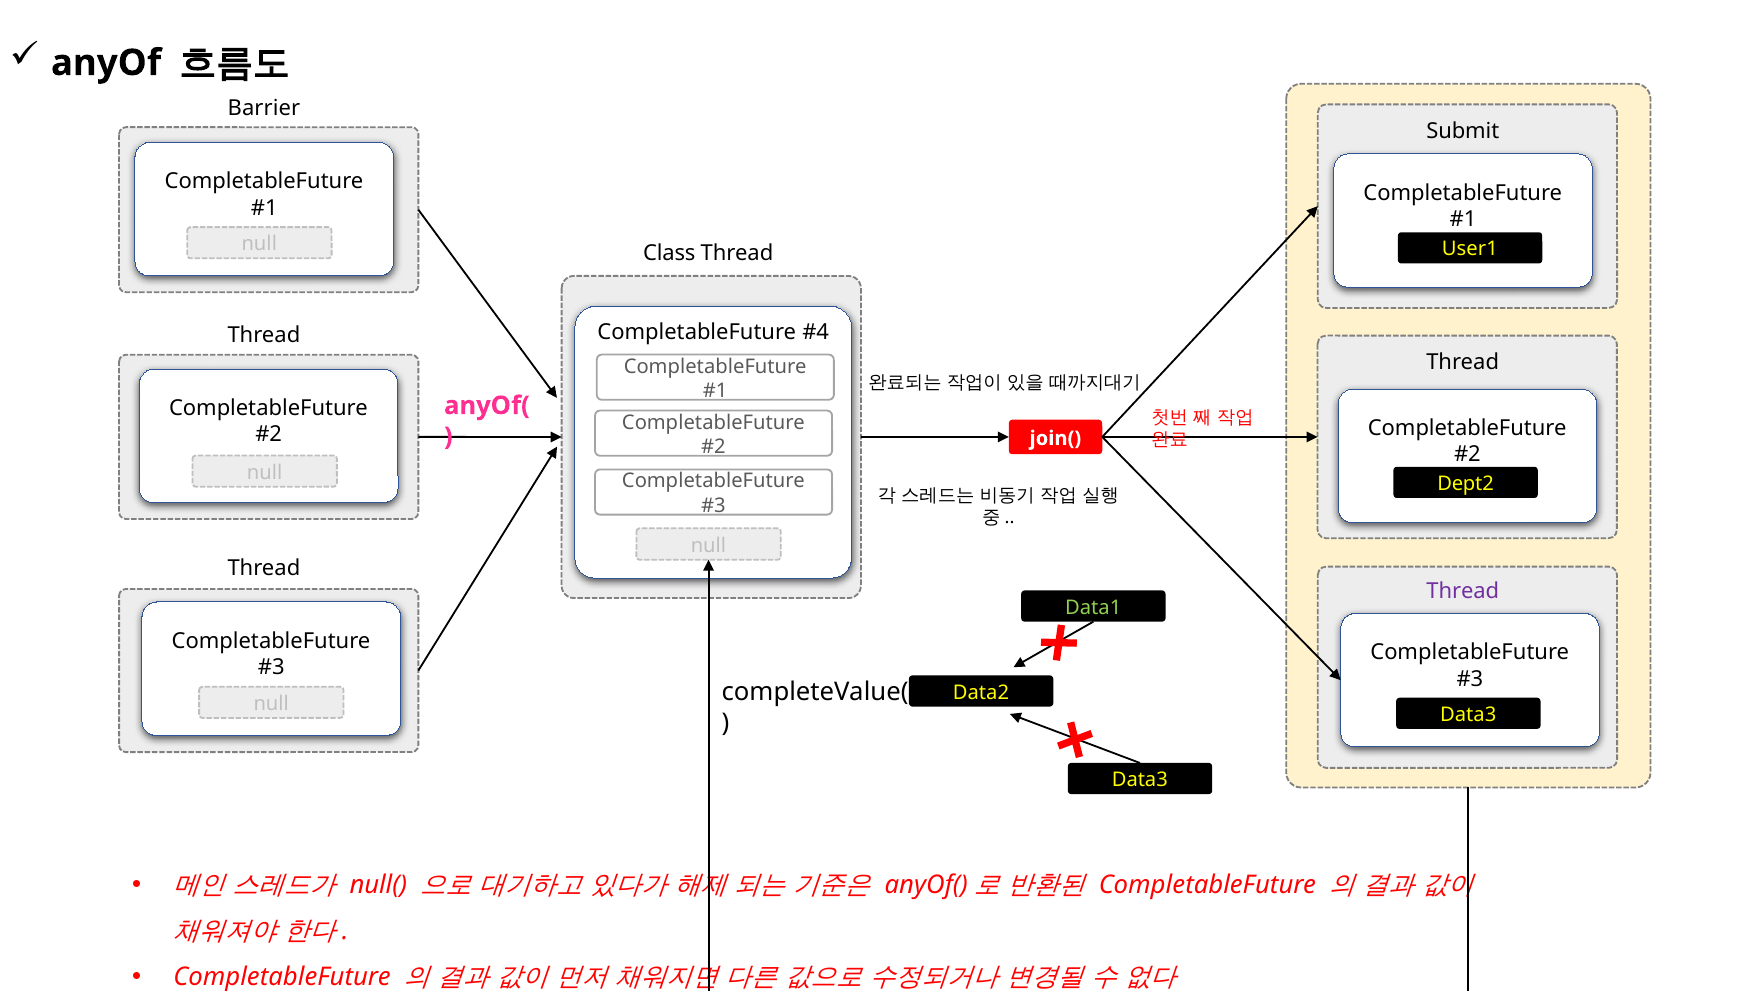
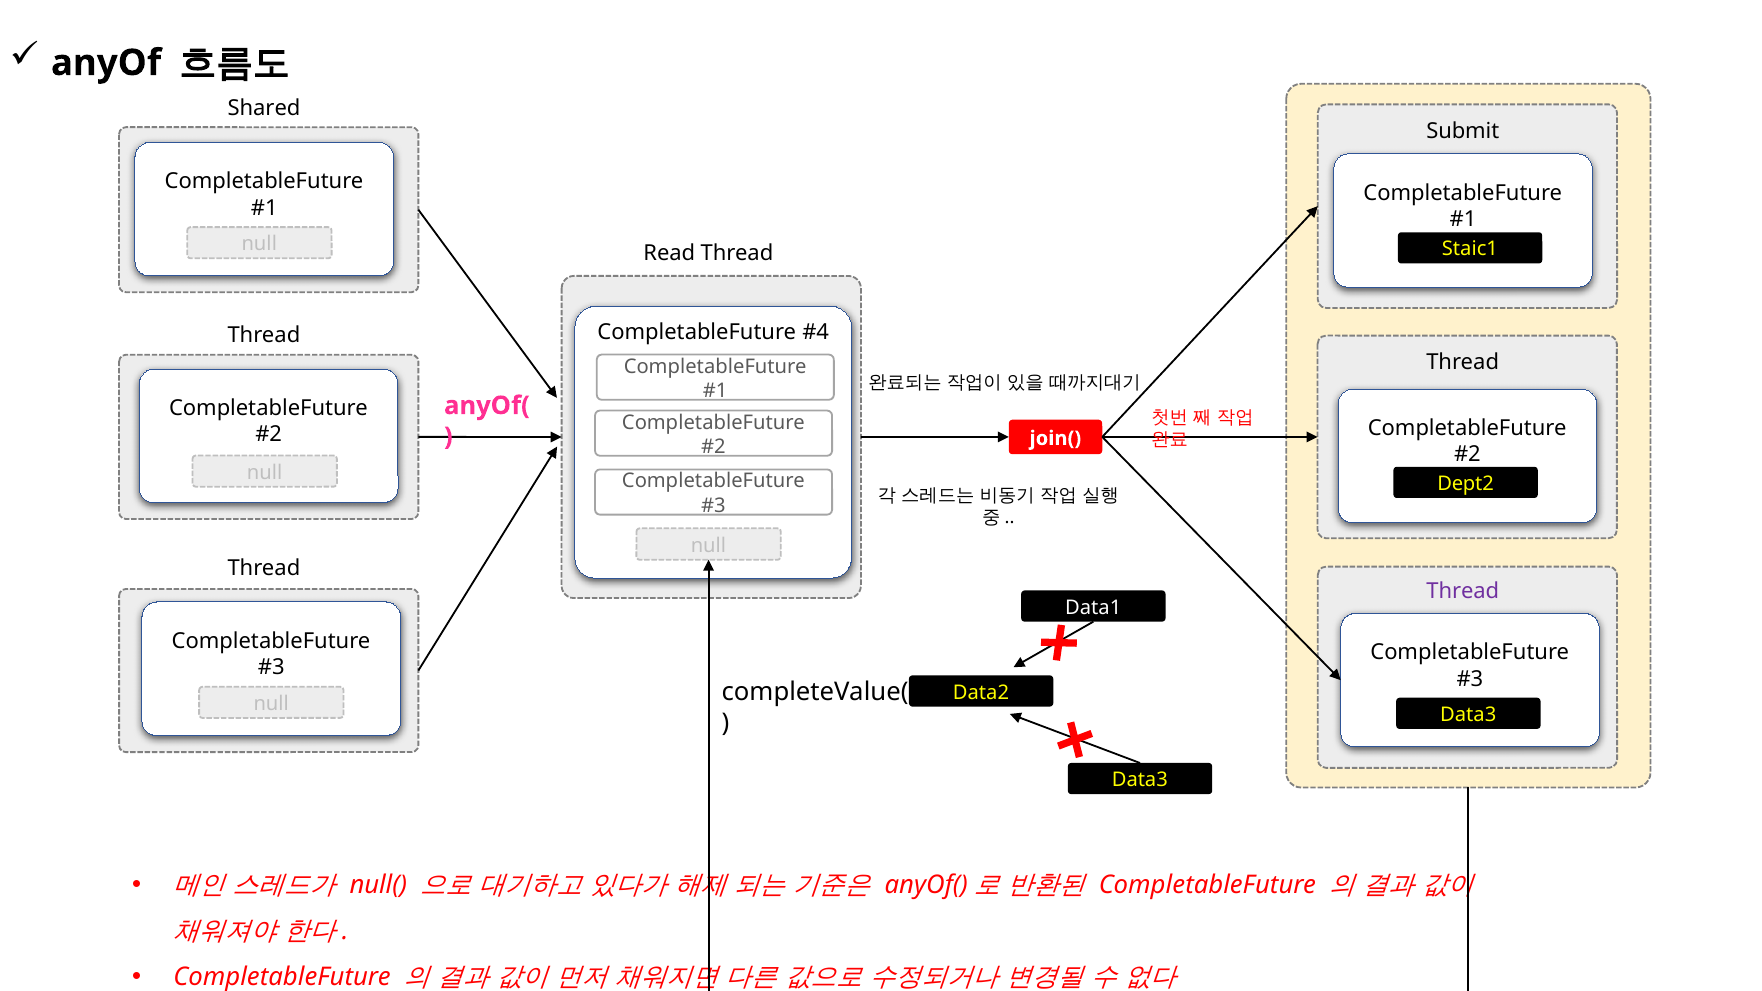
Barrier: Barrier -> Shared (264, 108)
User1: User1 -> Staic1 (1470, 249)
Class: Class -> Read (669, 254)
Data1 colour: light green -> white (1093, 607)
